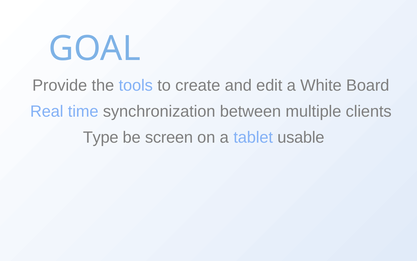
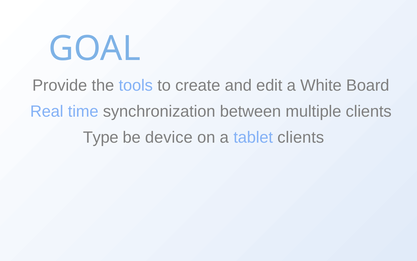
screen: screen -> device (169, 137)
tablet usable: usable -> clients (301, 137)
